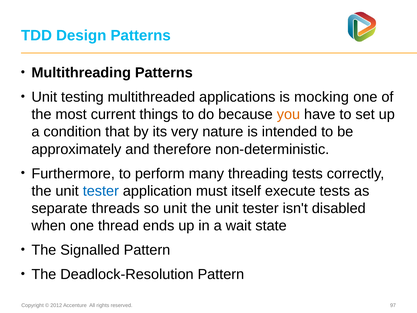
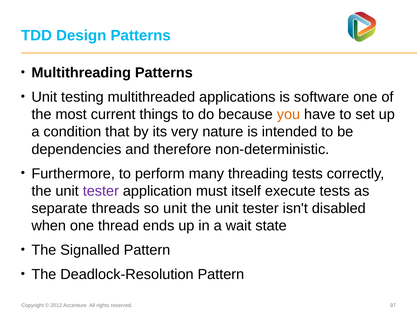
mocking: mocking -> software (322, 97)
approximately: approximately -> dependencies (76, 149)
tester colour: blue -> purple (101, 191)
